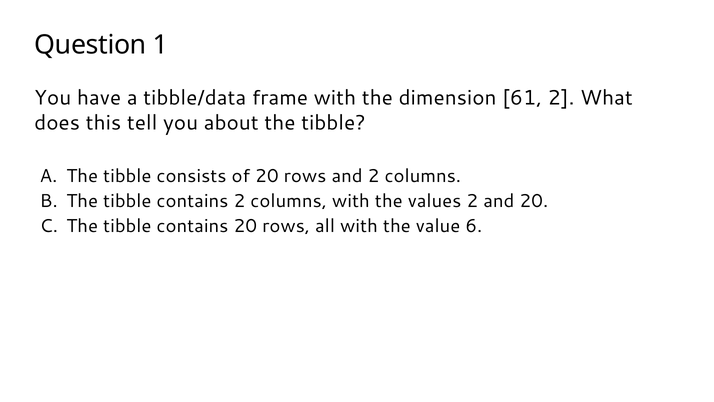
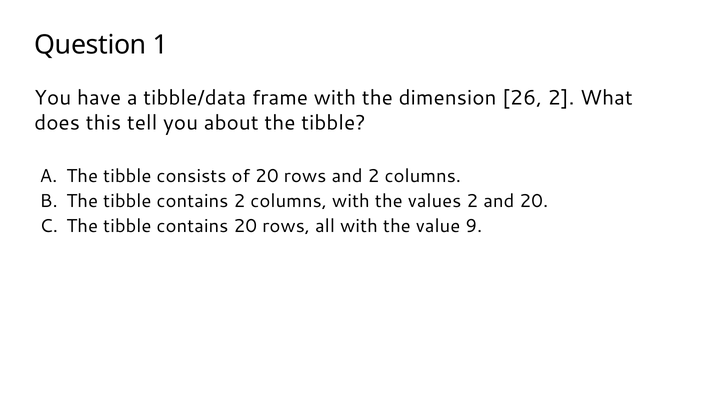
61: 61 -> 26 (522, 98)
6: 6 -> 9 (474, 226)
